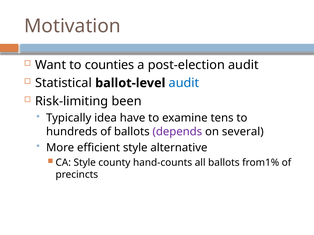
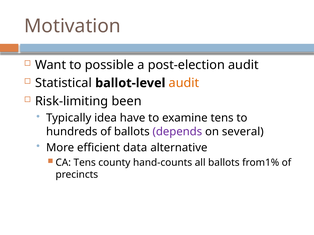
counties: counties -> possible (109, 65)
audit colour: blue -> orange (184, 83)
efficient style: style -> data (135, 148)
CA Style: Style -> Tens (85, 163)
